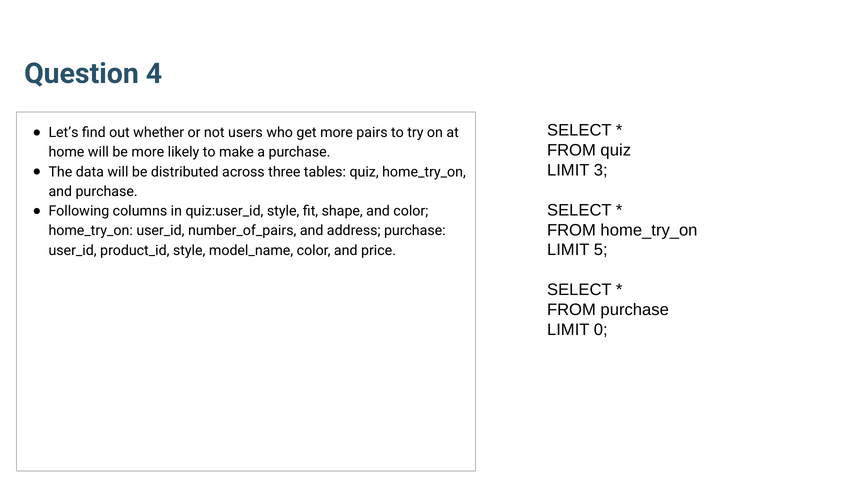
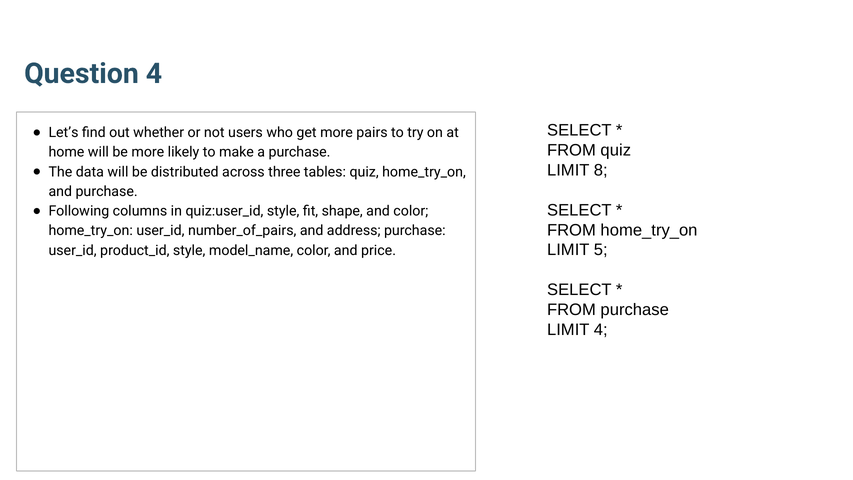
3: 3 -> 8 (601, 170)
LIMIT 0: 0 -> 4 (601, 330)
